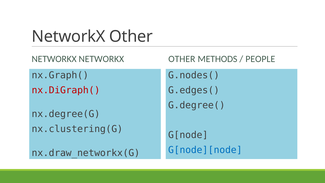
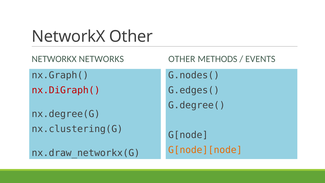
NETWORKX NETWORKX: NETWORKX -> NETWORKS (101, 59)
PEOPLE: PEOPLE -> EVENTS (260, 59)
G[node][node colour: blue -> orange (205, 150)
